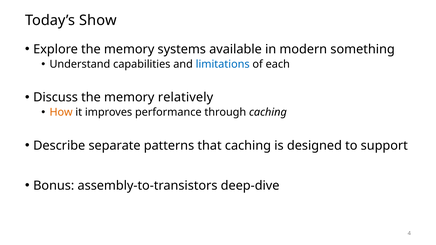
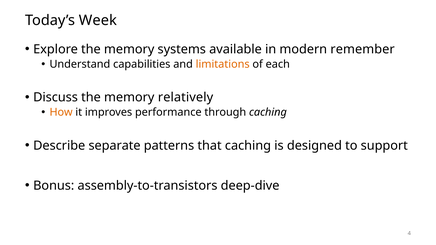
Show: Show -> Week (98, 20)
something: something -> remember (363, 49)
limitations colour: blue -> orange (223, 64)
